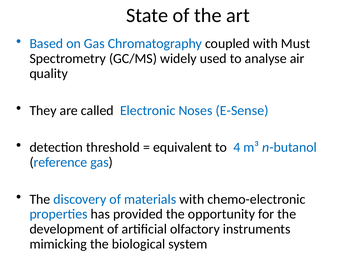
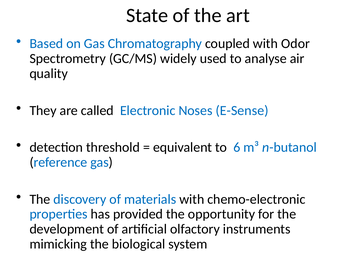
Must: Must -> Odor (296, 44)
4: 4 -> 6 (237, 147)
